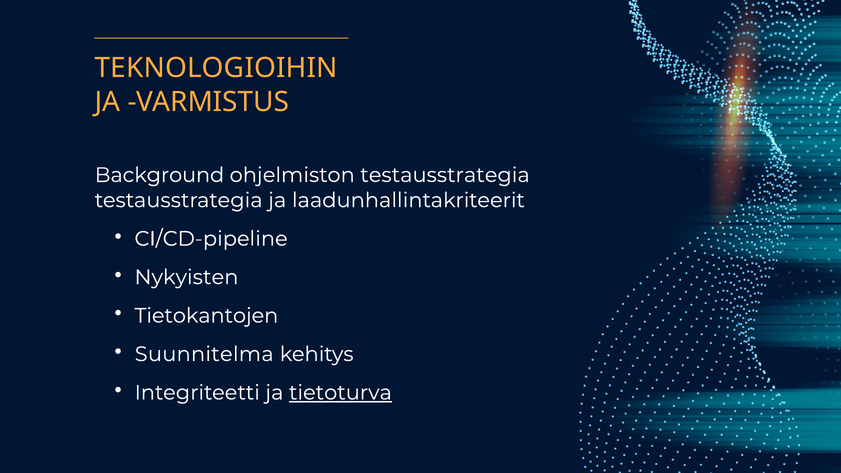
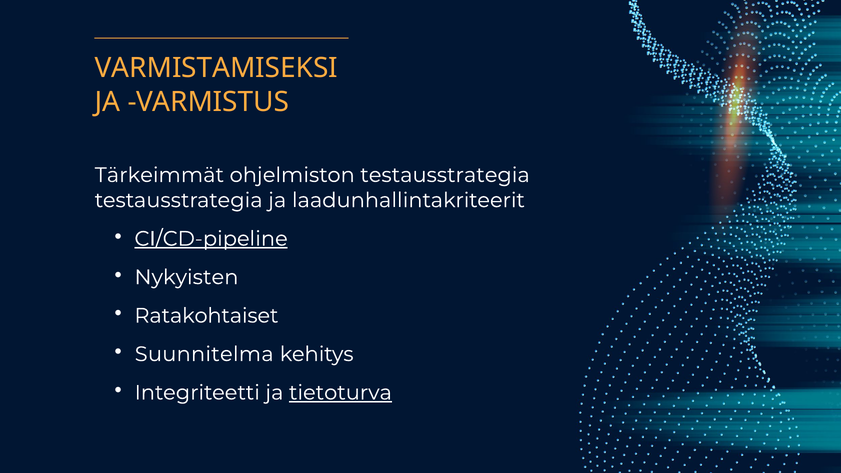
TEKNOLOGIOIHIN: TEKNOLOGIOIHIN -> VARMISTAMISEKSI (216, 68)
Background: Background -> Tärkeimmät (159, 175)
CI/CD-pipeline underline: none -> present (211, 239)
Tietokantojen: Tietokantojen -> Ratakohtaiset (206, 316)
